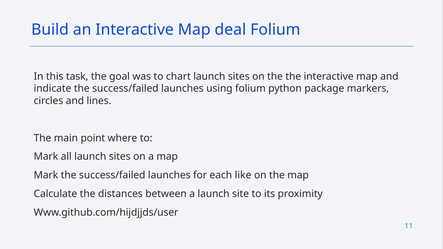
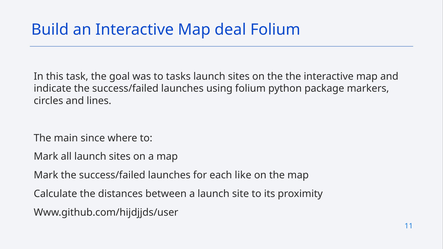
chart: chart -> tasks (178, 77)
point: point -> since (93, 138)
